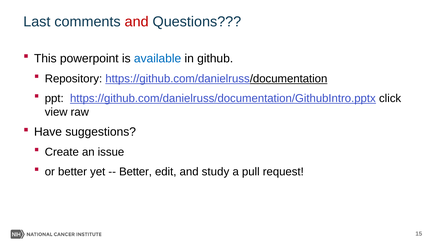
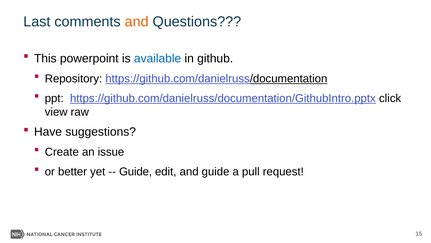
and colour: red -> orange (137, 22)
Better: Better -> Guide (136, 171)
and study: study -> guide (216, 171)
